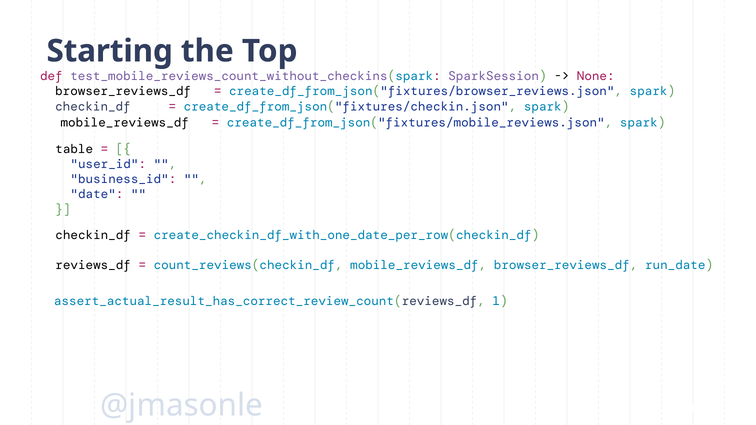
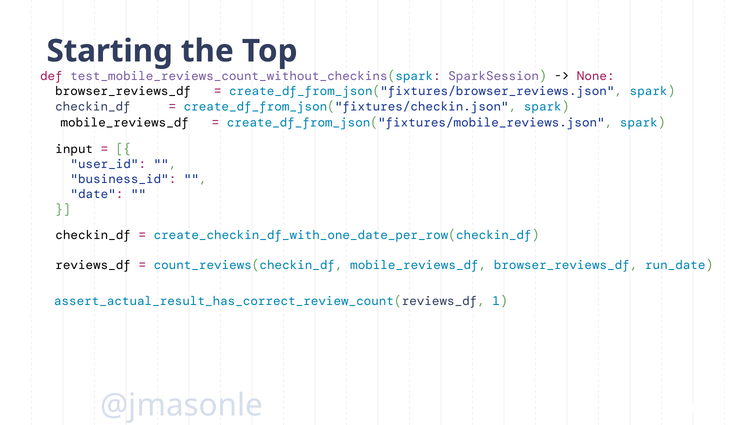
table: table -> input (74, 149)
